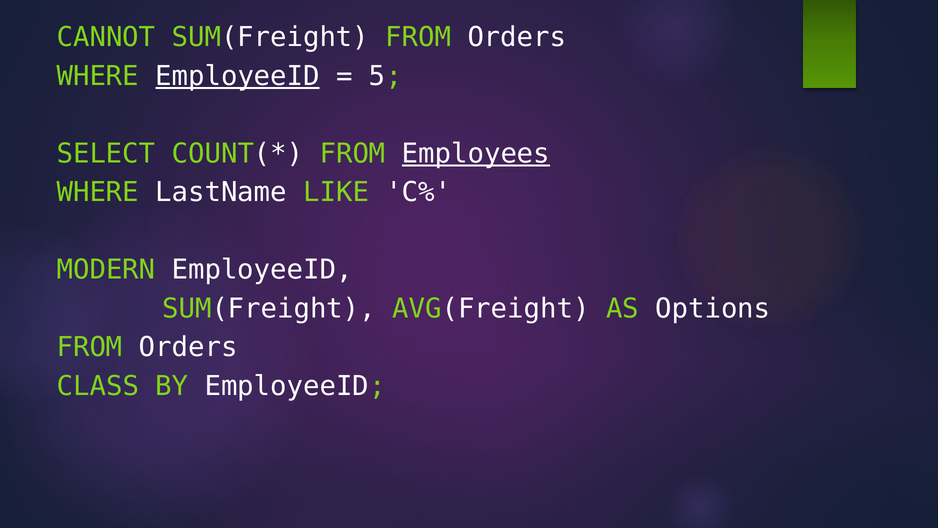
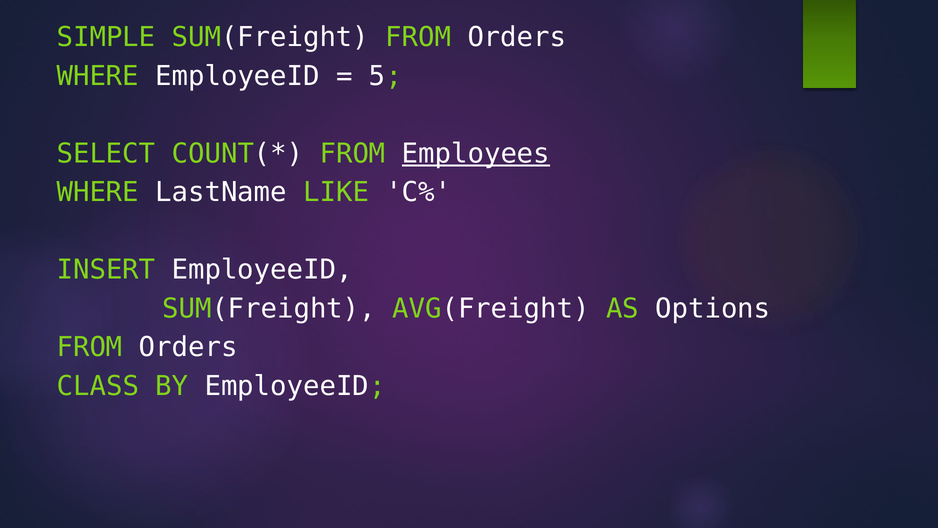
CANNOT: CANNOT -> SIMPLE (106, 37)
EmployeeID underline: present -> none (238, 76)
MODERN: MODERN -> INSERT (106, 270)
